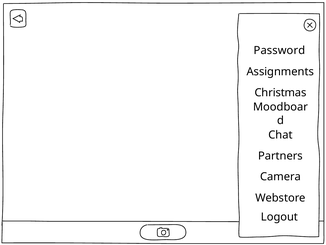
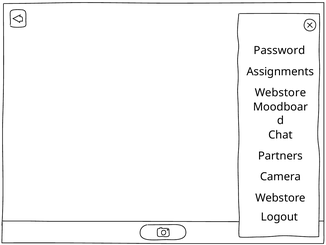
Christmas: Christmas -> Webstore (280, 93)
